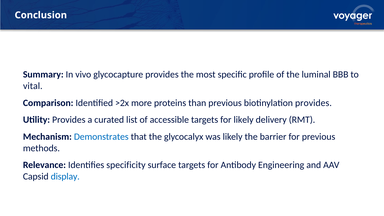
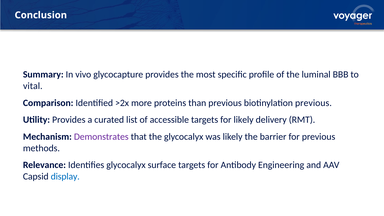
biotinylation provides: provides -> previous (313, 103)
Demonstrates colour: blue -> purple (101, 137)
Identifies specificity: specificity -> glycocalyx (126, 165)
